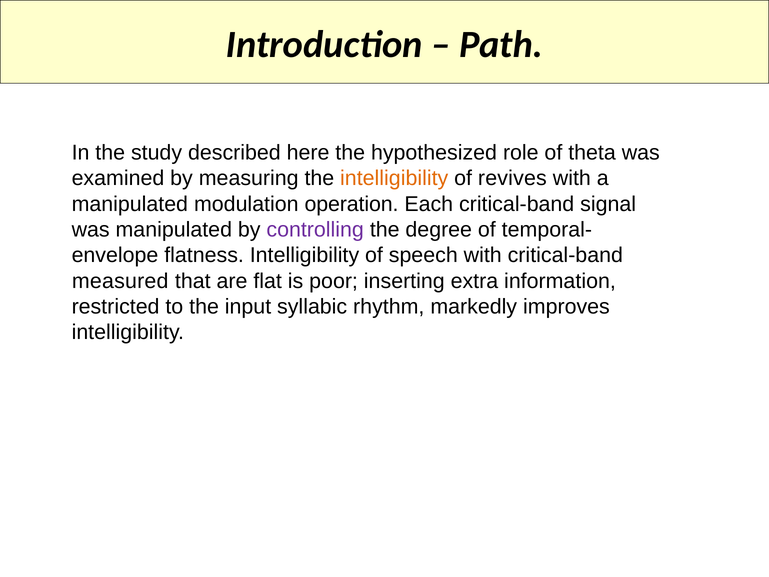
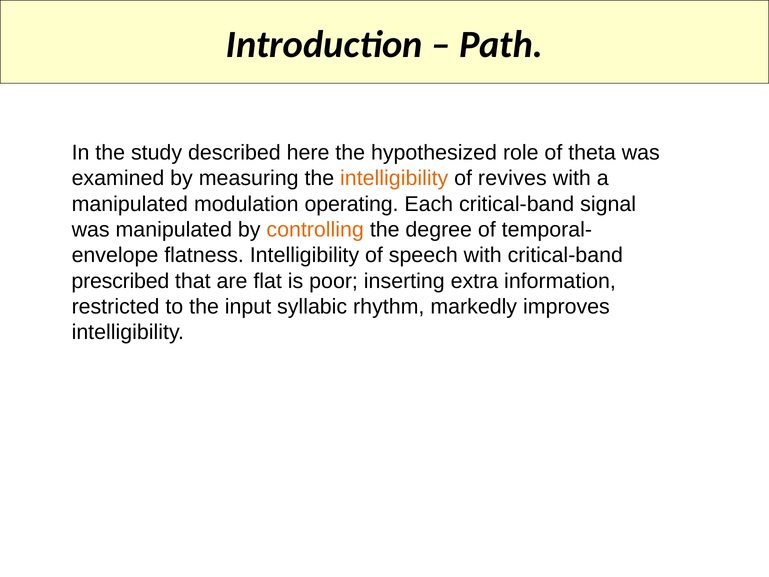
operation: operation -> operating (352, 204)
controlling colour: purple -> orange (315, 230)
measured: measured -> prescribed (120, 281)
